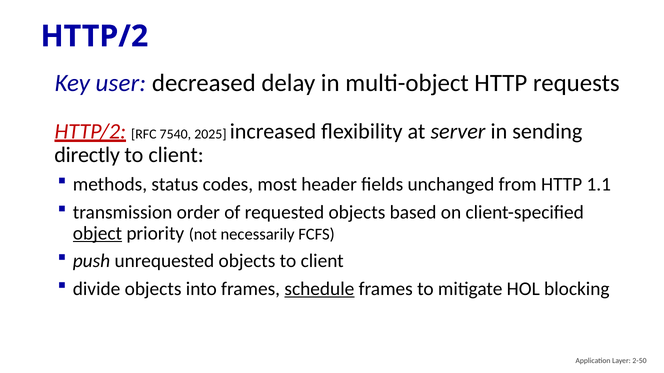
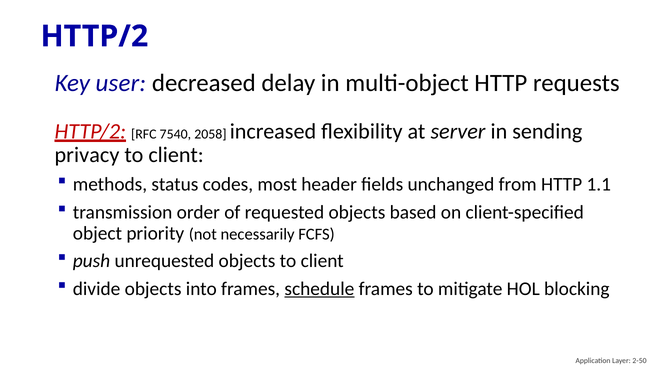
2025: 2025 -> 2058 (210, 134)
directly: directly -> privacy (87, 155)
object underline: present -> none (97, 233)
